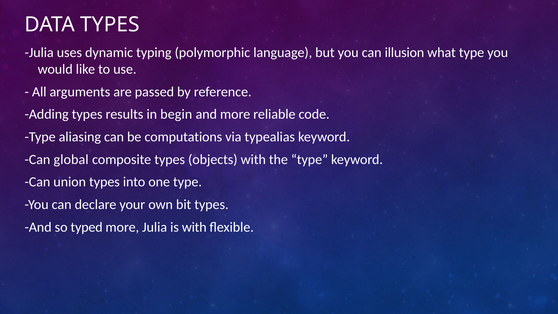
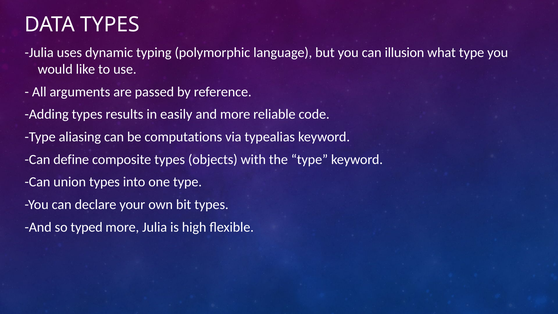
begin: begin -> easily (176, 114)
global: global -> define (71, 159)
is with: with -> high (194, 227)
